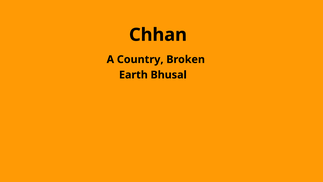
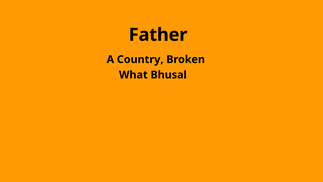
Chhan: Chhan -> Father (158, 35)
Earth: Earth -> What (133, 75)
